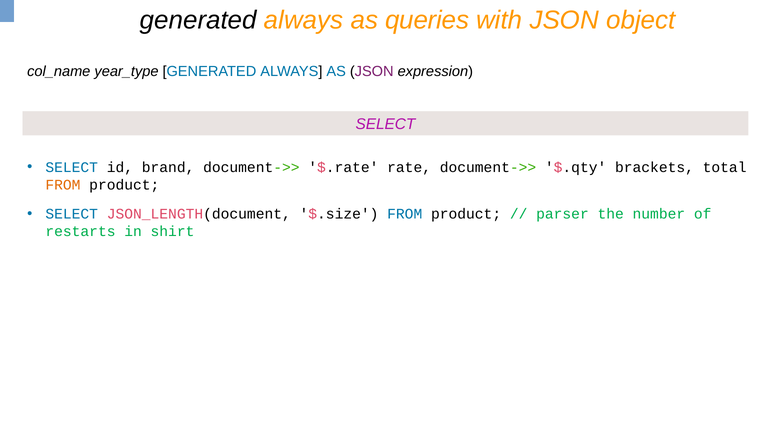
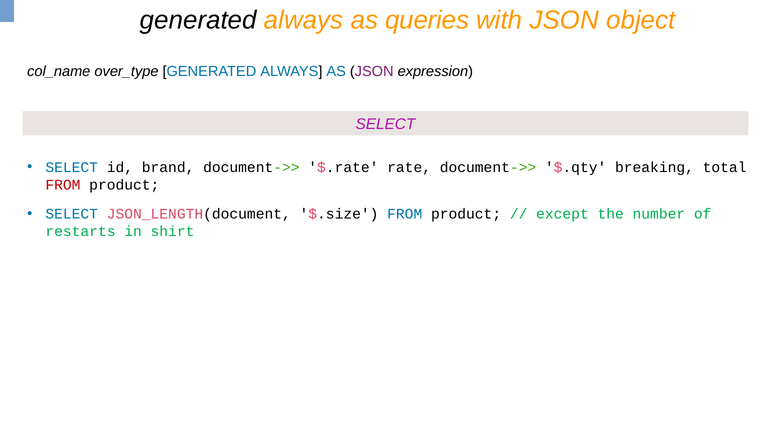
year_type: year_type -> over_type (127, 72)
brackets: brackets -> breaking (655, 167)
FROM colour: orange -> red (63, 185)
parser: parser -> except (562, 214)
